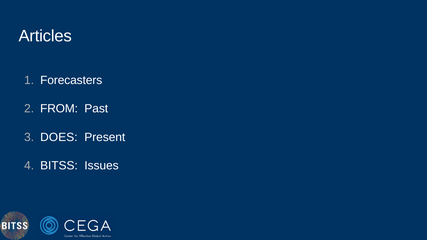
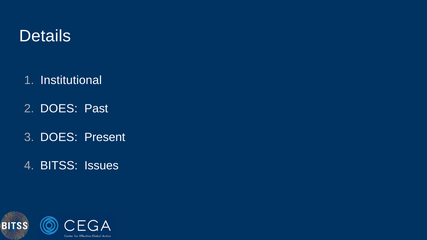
Articles: Articles -> Details (45, 36)
Forecasters: Forecasters -> Institutional (71, 80)
FROM: FROM -> DOES (59, 109)
